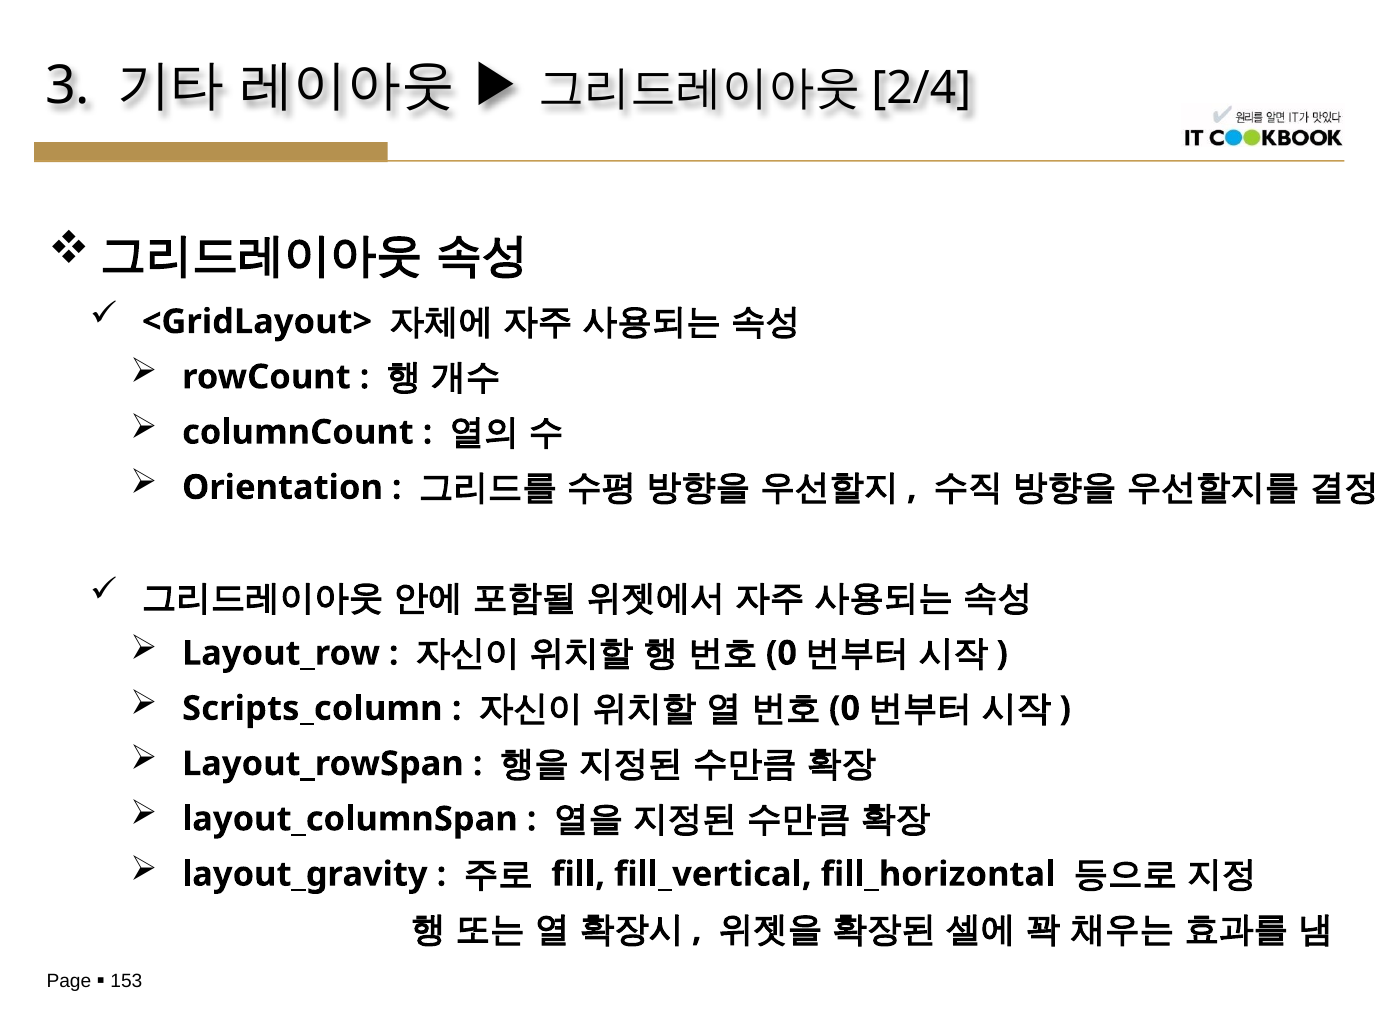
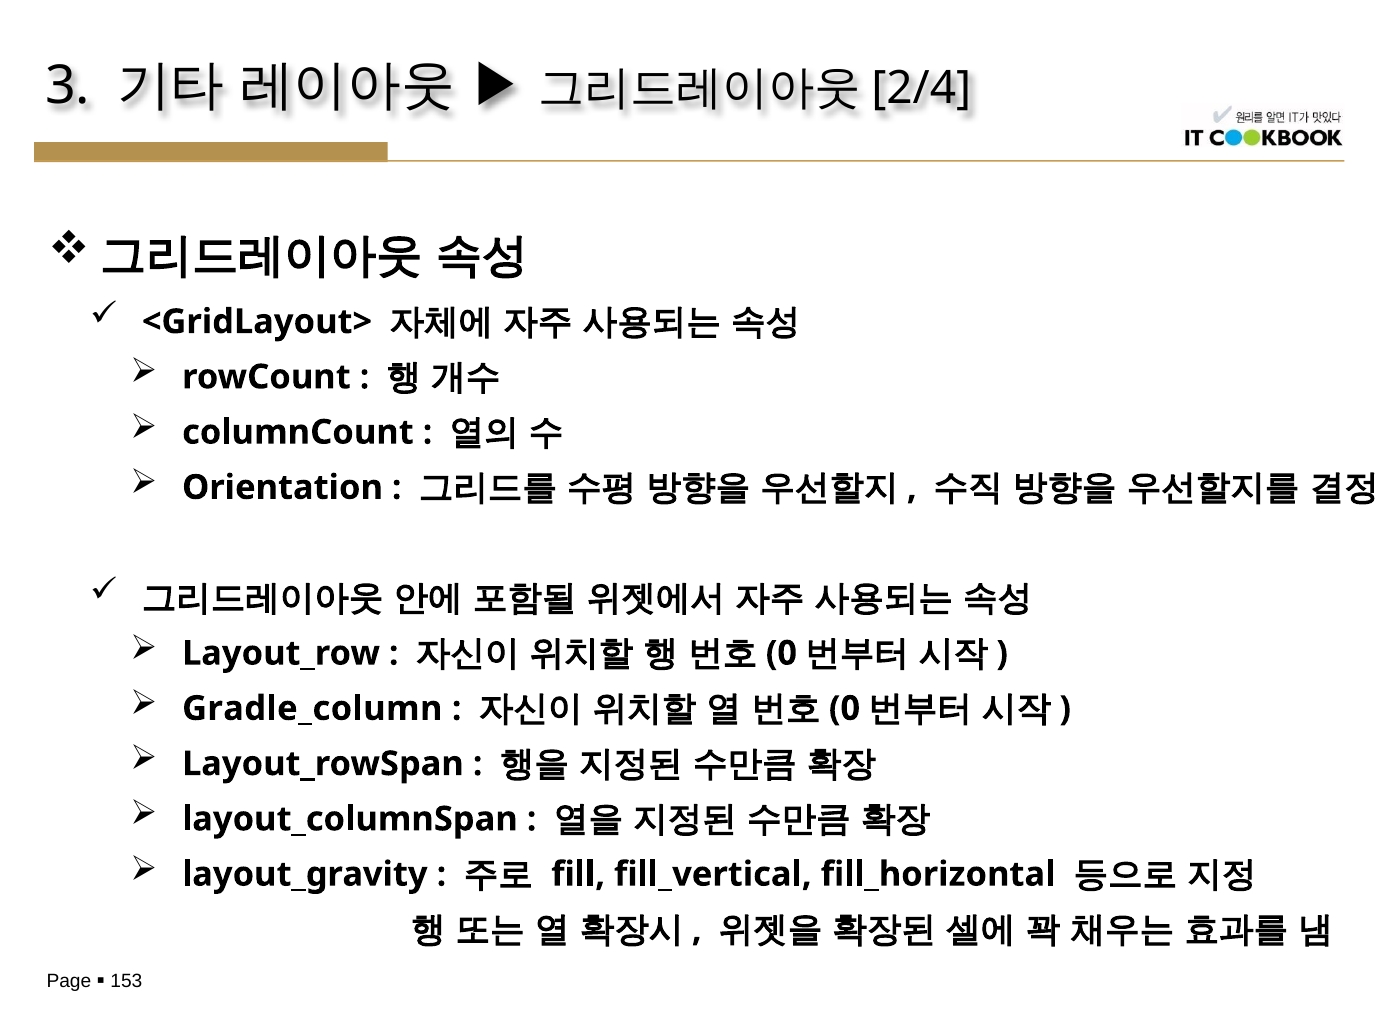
Scripts_column: Scripts_column -> Gradle_column (312, 708)
